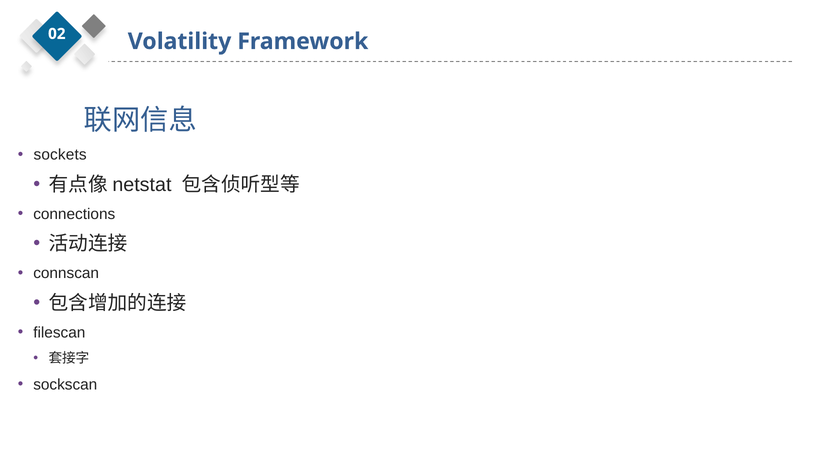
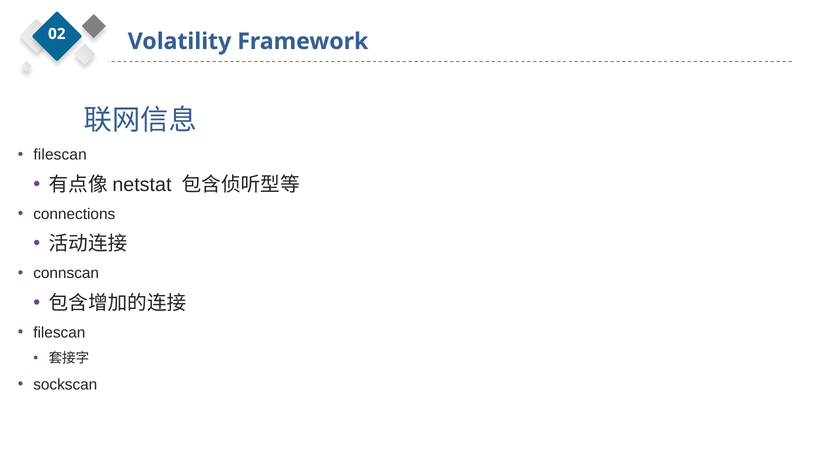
sockets: sockets -> filescan (60, 155)
